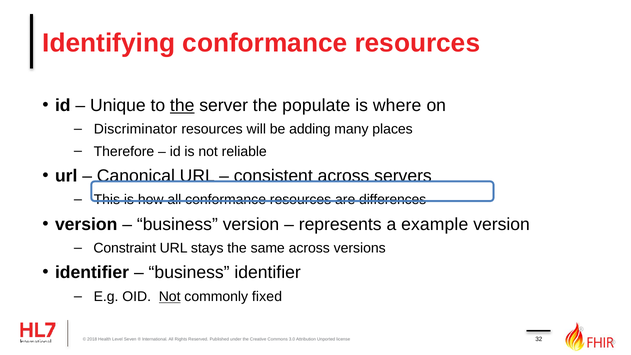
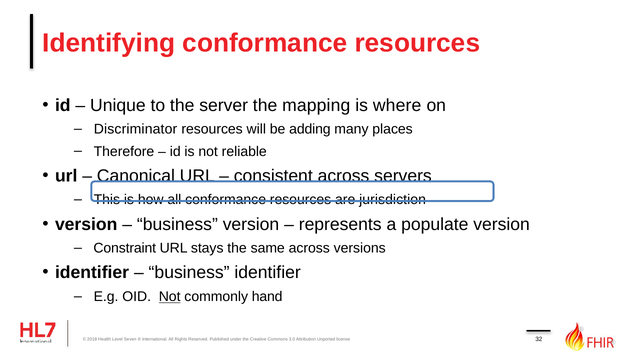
the underline: present -> none (182, 105)
populate: populate -> mapping (316, 105)
differences: differences -> jurisdiction (393, 200)
example: example -> populate (435, 224)
fixed: fixed -> hand (267, 297)
